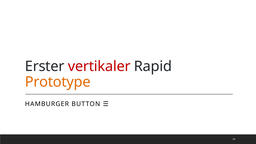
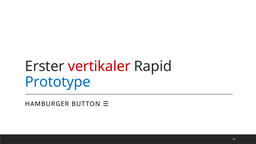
Prototype colour: orange -> blue (58, 82)
